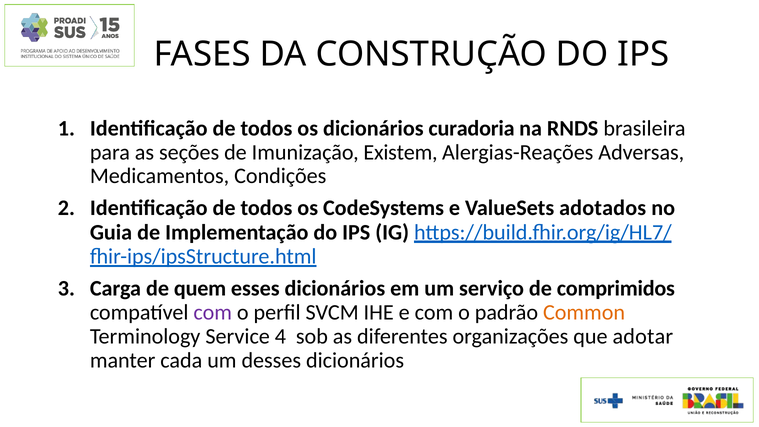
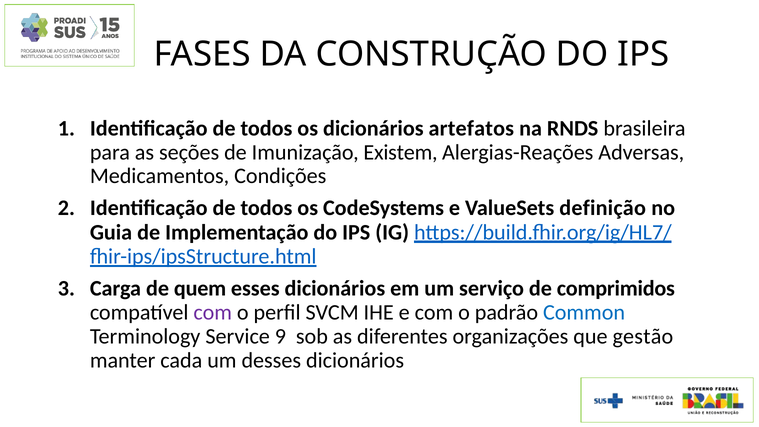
curadoria: curadoria -> artefatos (471, 128)
adotados: adotados -> definição (603, 208)
Common colour: orange -> blue (584, 312)
4: 4 -> 9 (280, 336)
adotar: adotar -> gestão (643, 336)
